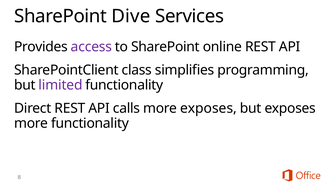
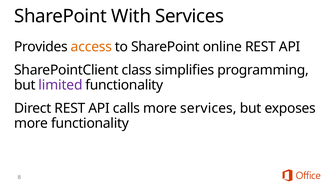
Dive: Dive -> With (131, 16)
access colour: purple -> orange (91, 47)
more exposes: exposes -> services (208, 108)
